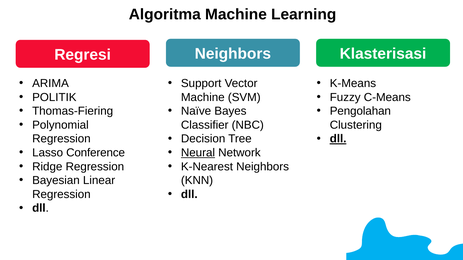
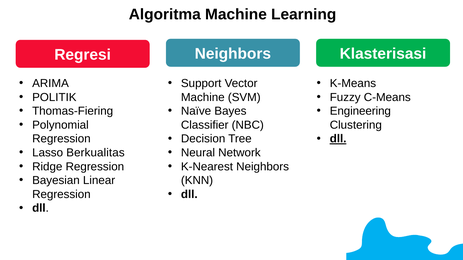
Pengolahan: Pengolahan -> Engineering (360, 111)
Conference: Conference -> Berkualitas (95, 153)
Neural underline: present -> none (198, 153)
